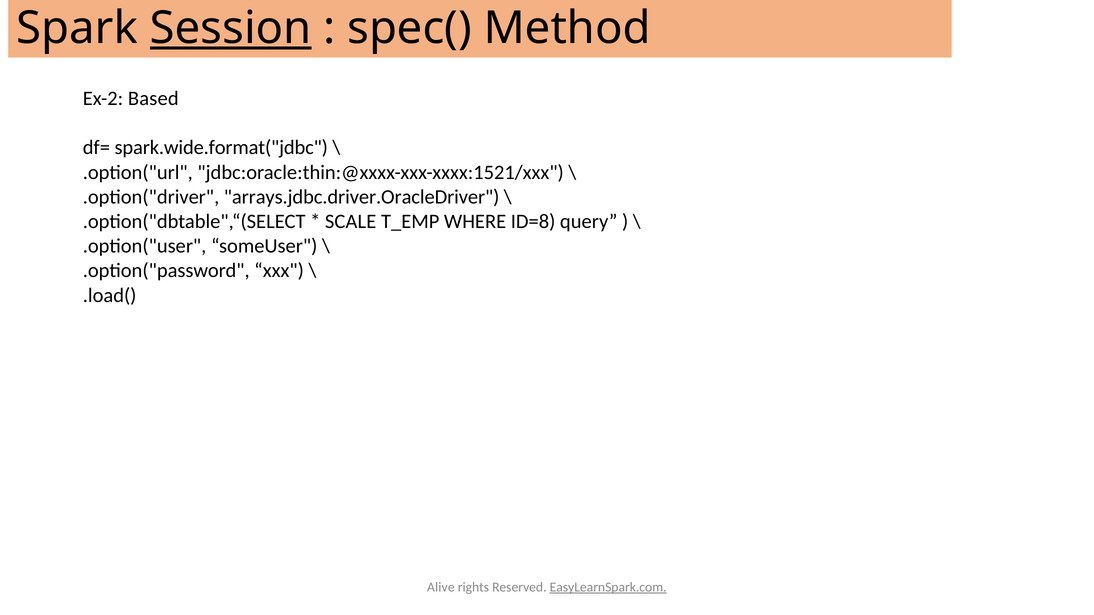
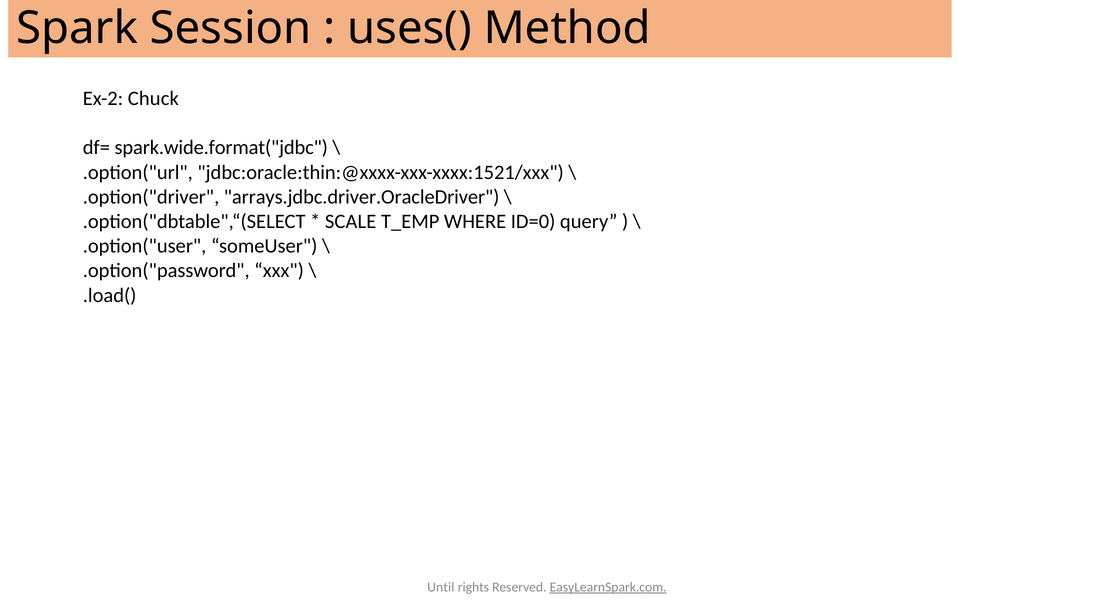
Session underline: present -> none (231, 28)
spec(: spec( -> uses( (410, 28)
Based: Based -> Chuck (153, 99)
ID=8: ID=8 -> ID=0 (533, 222)
Alive: Alive -> Until (441, 588)
